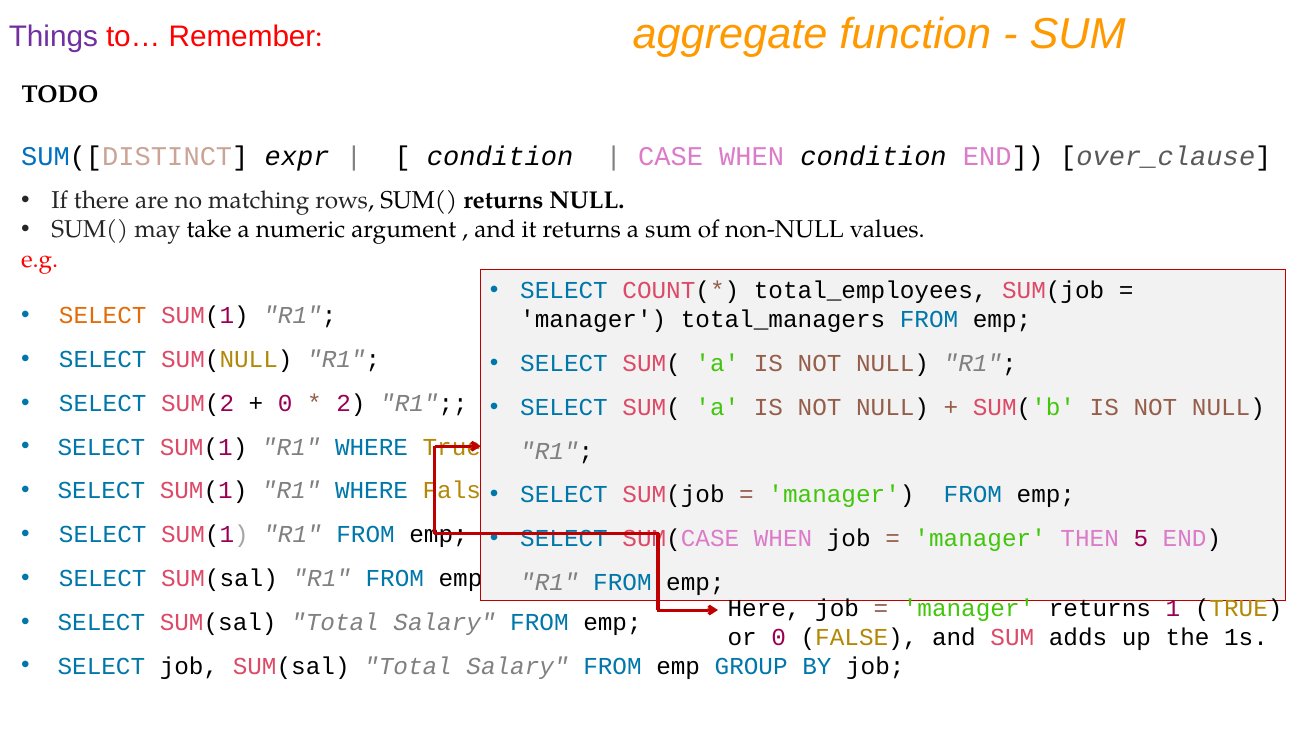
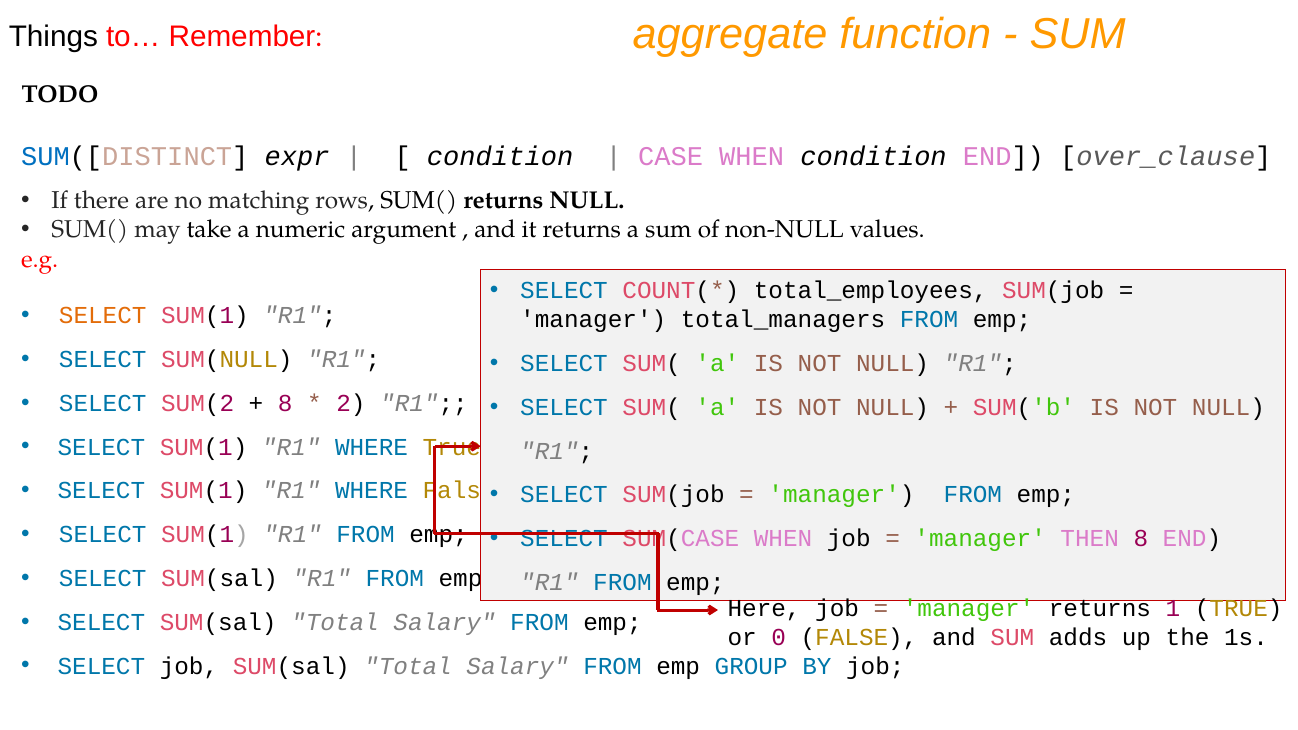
Things colour: purple -> black (53, 37)
0: 0 -> 8 (285, 403)
THEN 5: 5 -> 8 (1141, 539)
